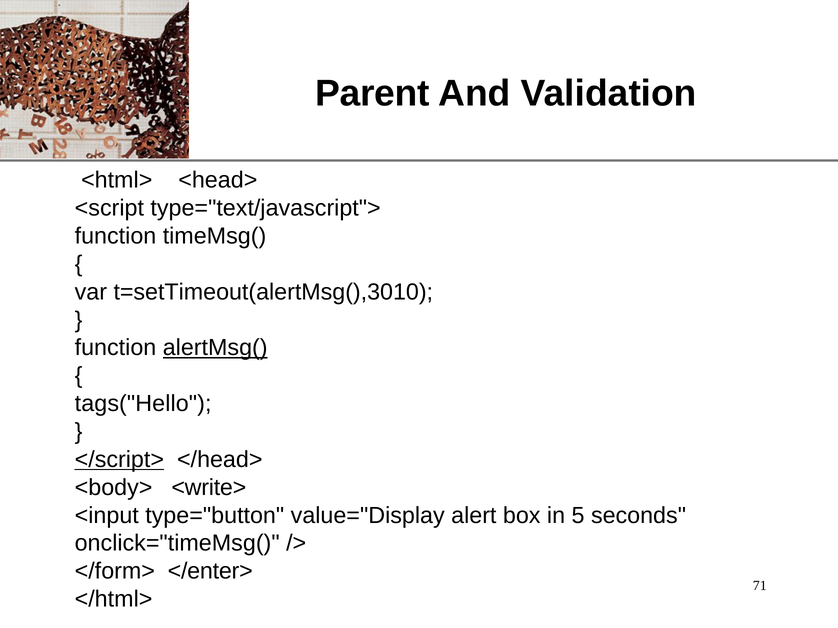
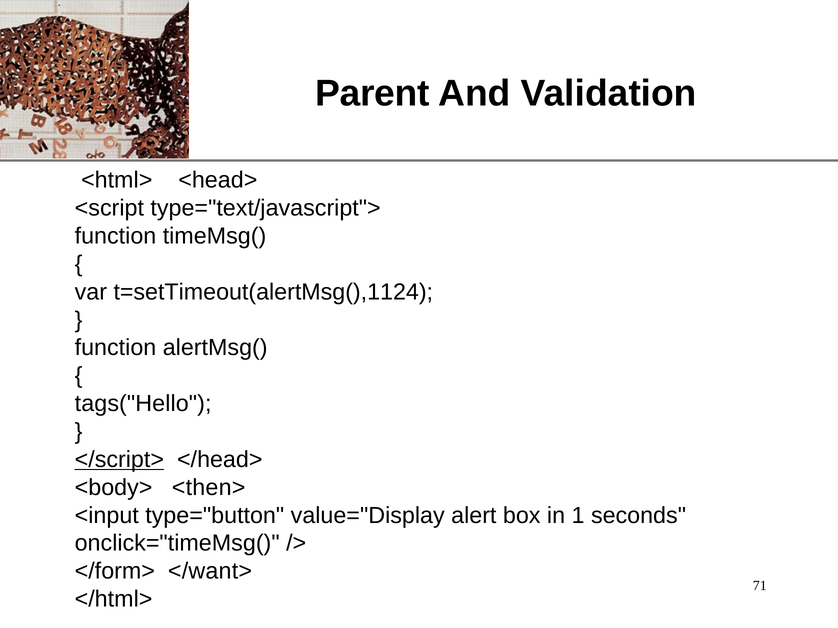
t=setTimeout(alertMsg(),3010: t=setTimeout(alertMsg(),3010 -> t=setTimeout(alertMsg(),1124 (273, 292)
alertMsg( underline: present -> none (215, 348)
<write>: <write> -> <then> (209, 488)
5: 5 -> 1 (578, 516)
</enter>: </enter> -> </want> (210, 572)
